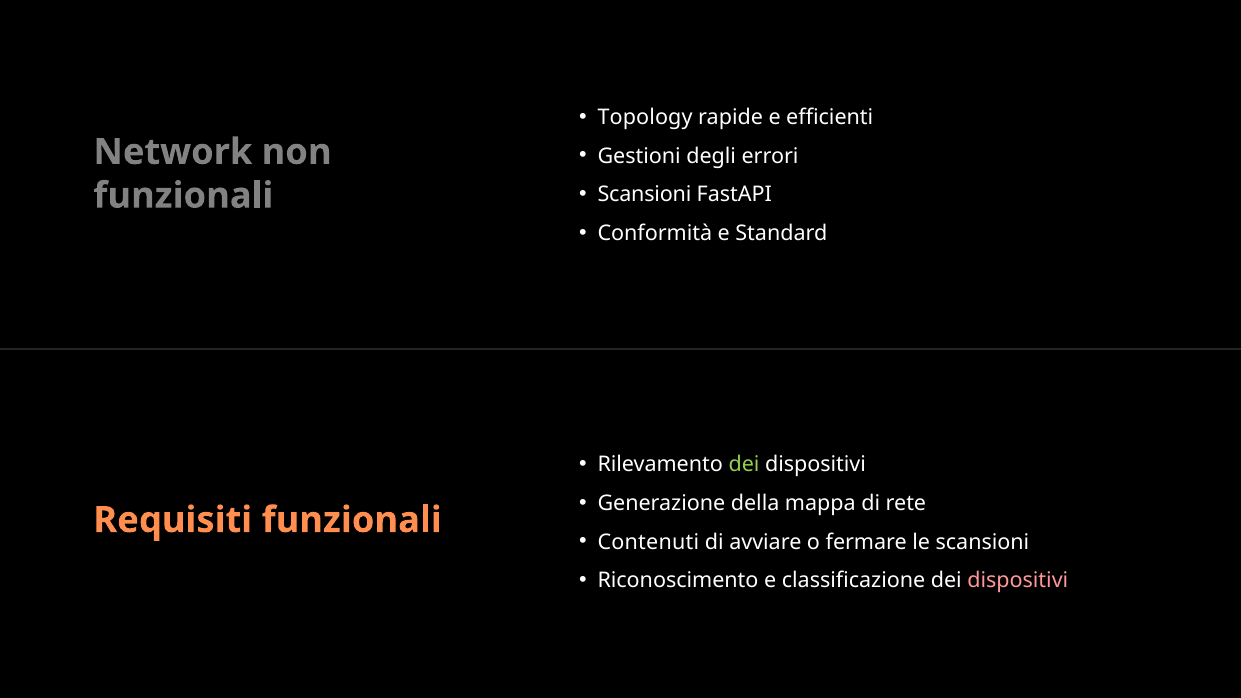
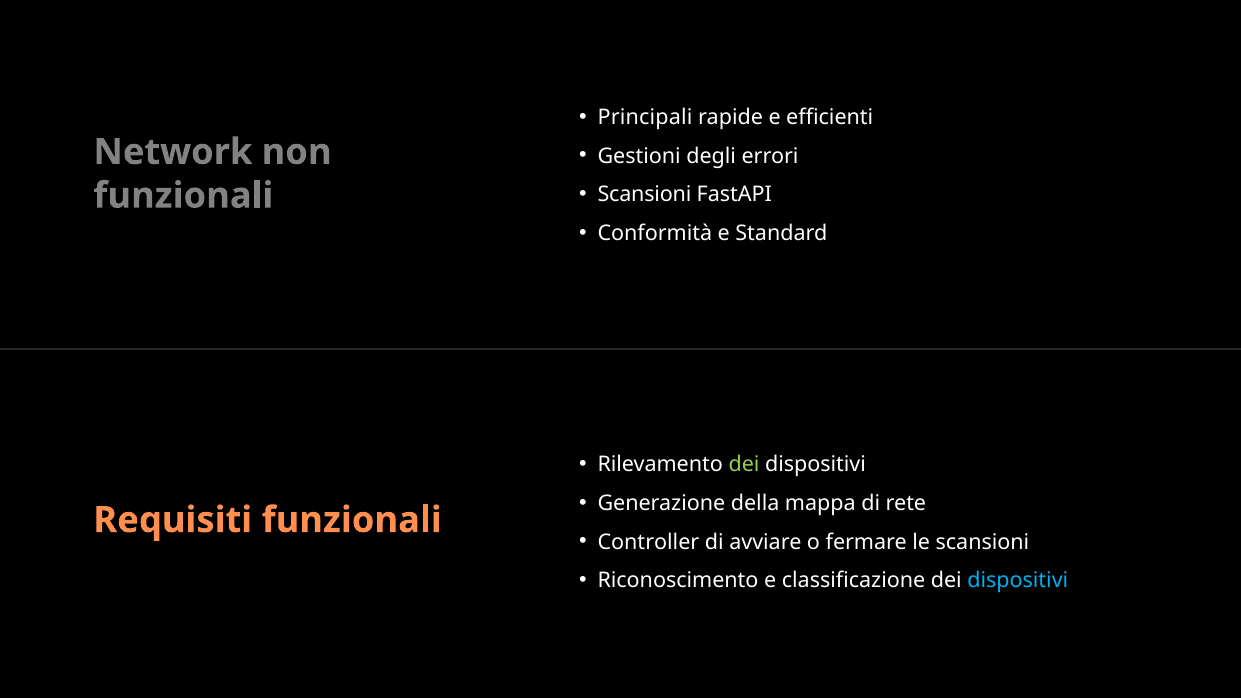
Topology: Topology -> Principali (645, 117)
Contenuti: Contenuti -> Controller (648, 542)
dispositivi colour: pink -> light blue (1018, 581)
